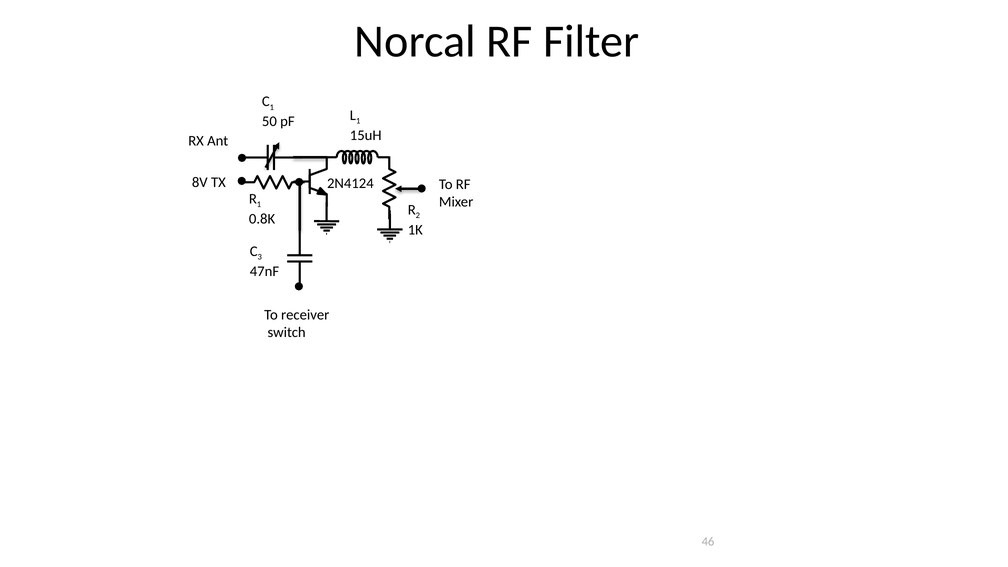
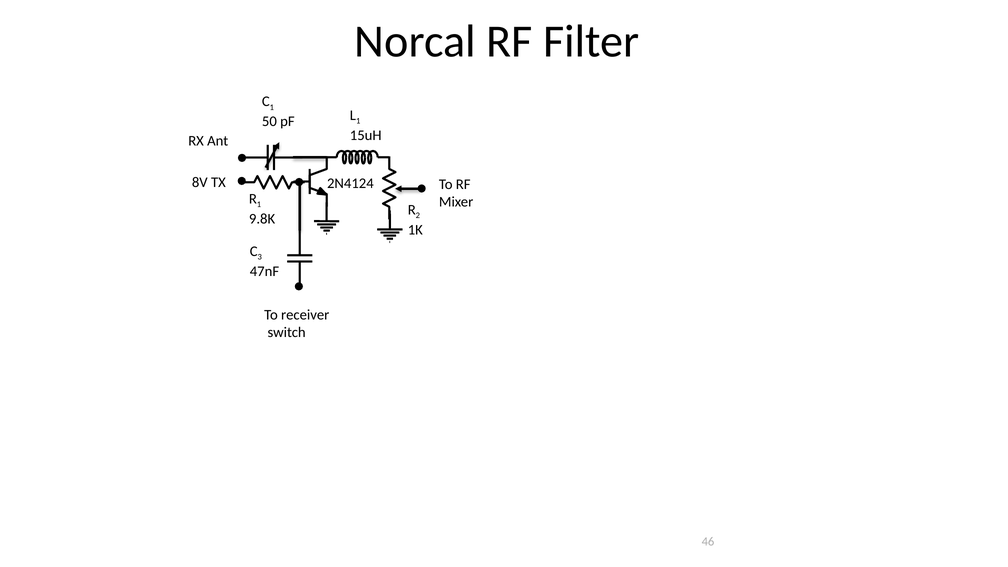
0.8K: 0.8K -> 9.8K (262, 219)
